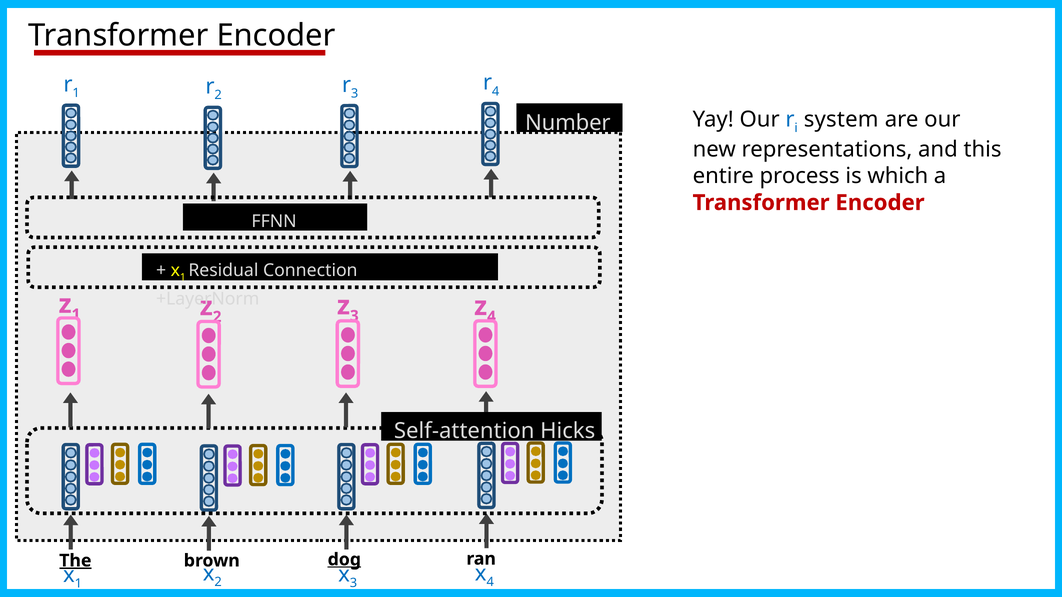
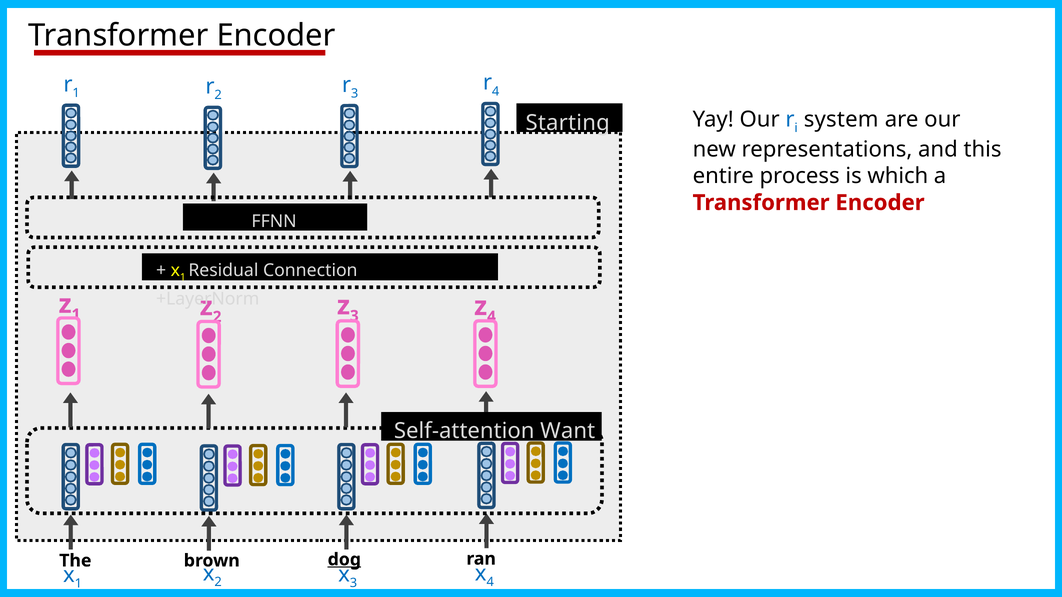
Number: Number -> Starting (568, 123)
Hicks: Hicks -> Want (568, 431)
The underline: present -> none (75, 561)
